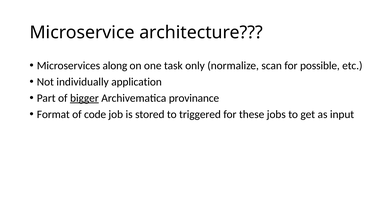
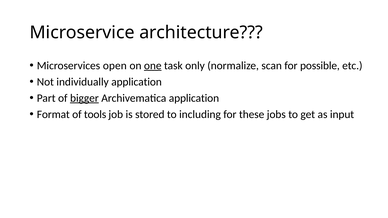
along: along -> open (115, 66)
one underline: none -> present (153, 66)
Archivematica provinance: provinance -> application (194, 98)
code: code -> tools (95, 114)
triggered: triggered -> including (200, 114)
